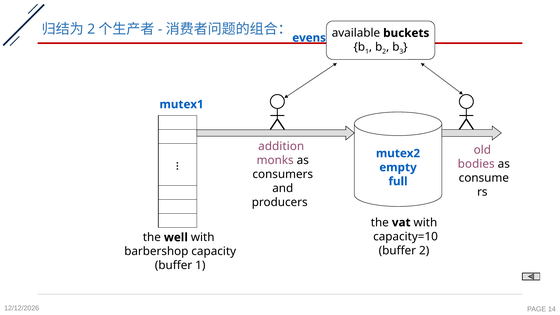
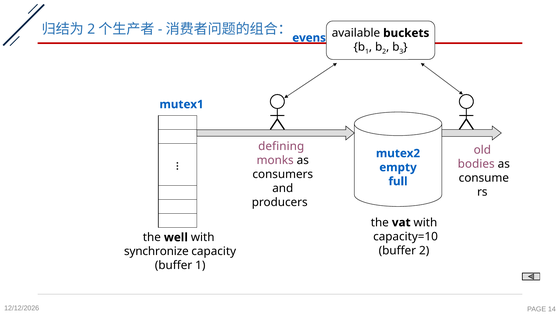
addition: addition -> defining (281, 146)
barbershop: barbershop -> synchronize (156, 251)
